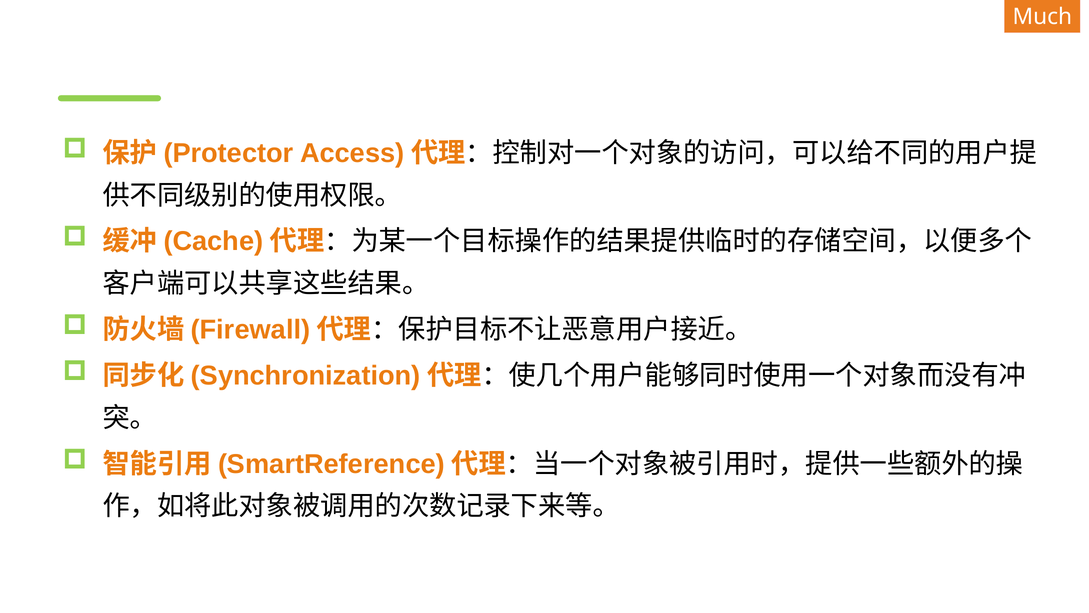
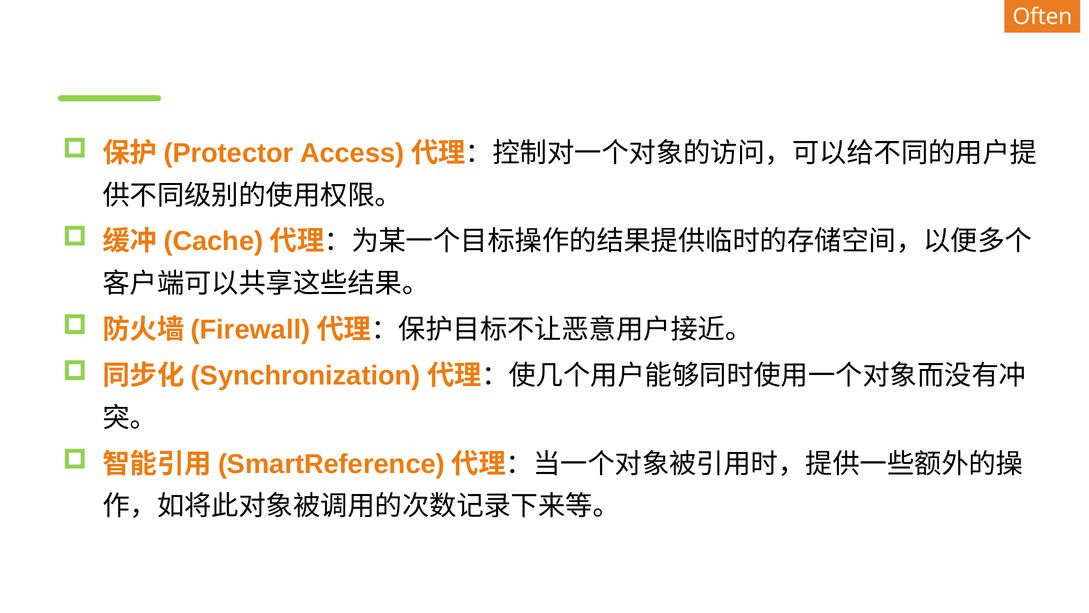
Much: Much -> Often (1042, 17)
